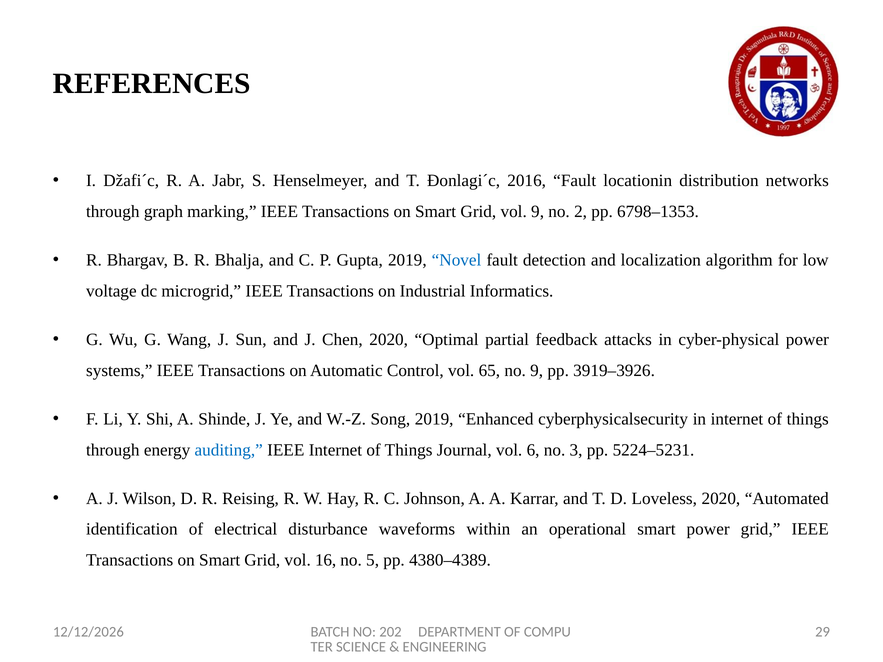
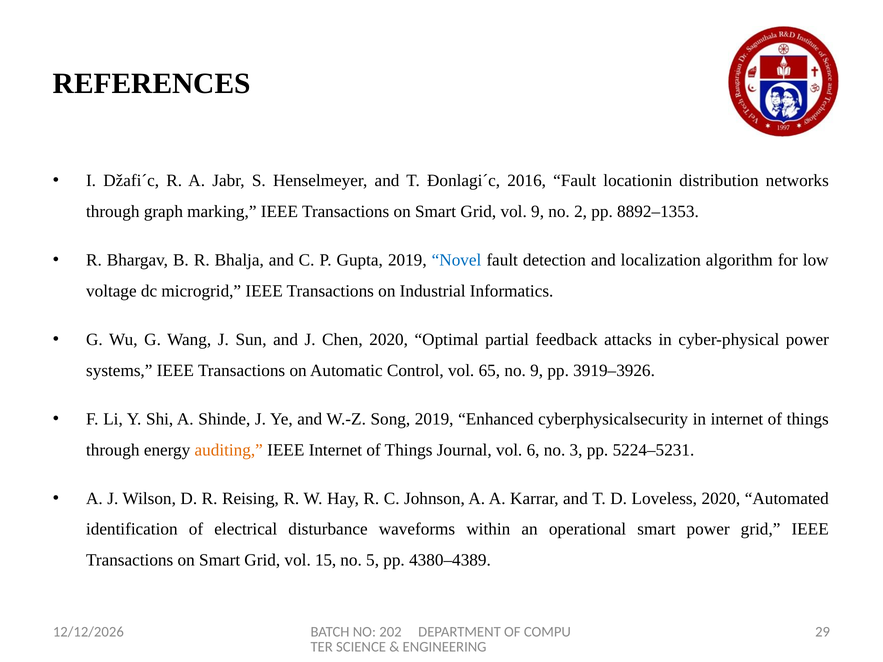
6798–1353: 6798–1353 -> 8892–1353 (658, 212)
auditing colour: blue -> orange (229, 450)
16: 16 -> 15 (326, 560)
